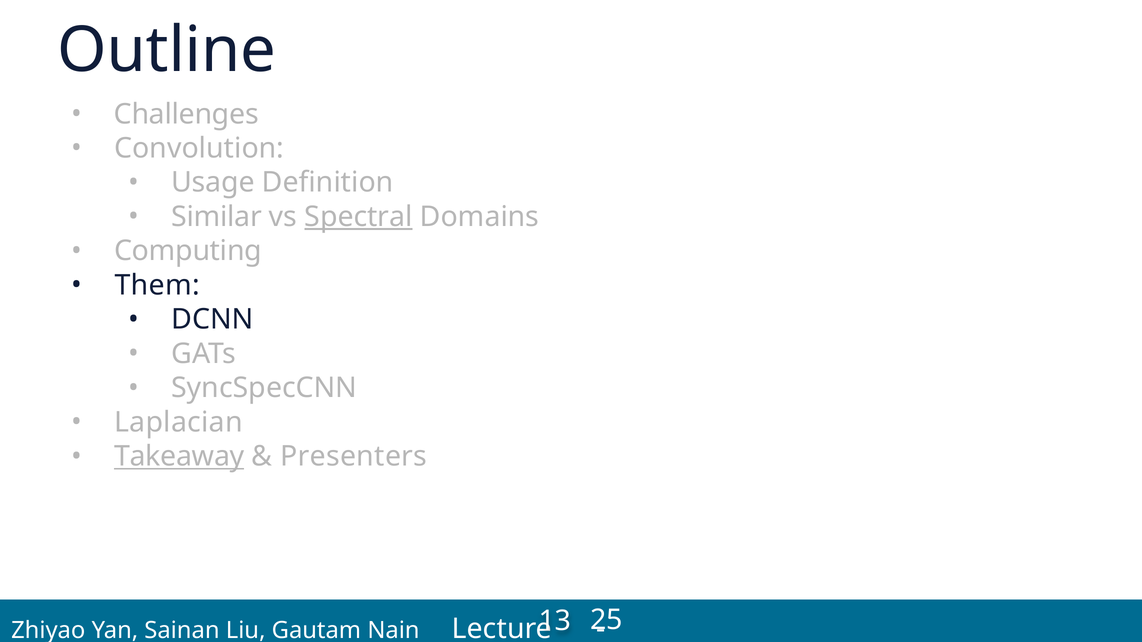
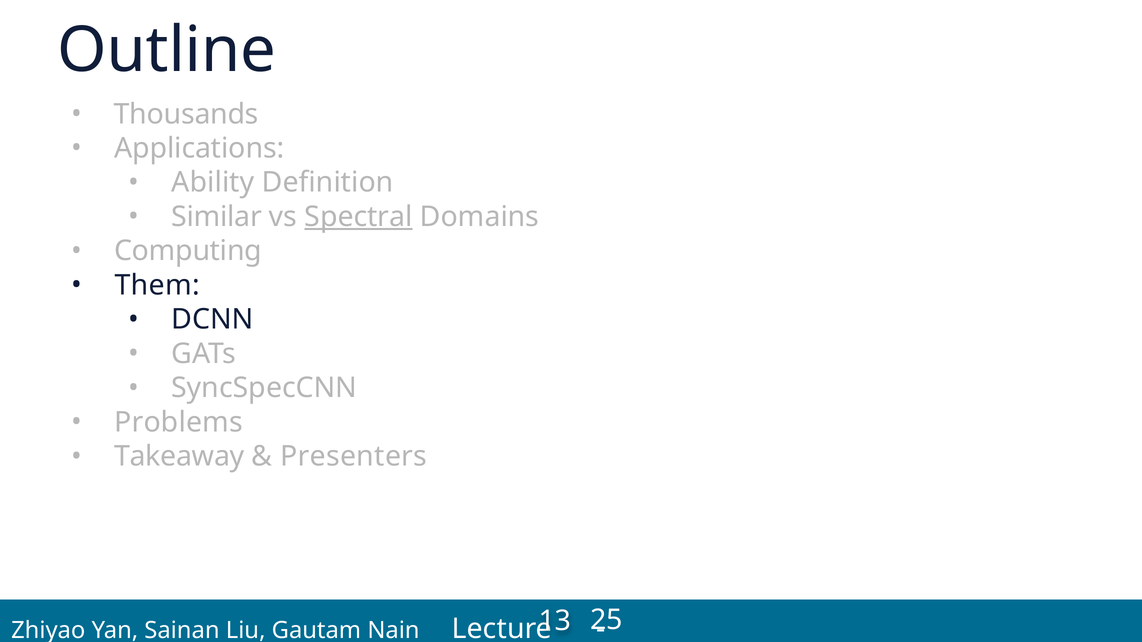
Challenges: Challenges -> Thousands (186, 114)
Convolution: Convolution -> Applications (199, 148)
Usage: Usage -> Ability (213, 183)
Laplacian: Laplacian -> Problems (179, 423)
Takeaway underline: present -> none (179, 457)
